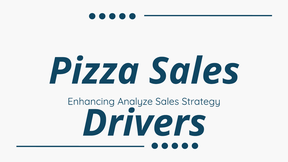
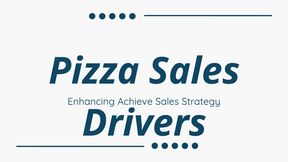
Analyze: Analyze -> Achieve (135, 102)
